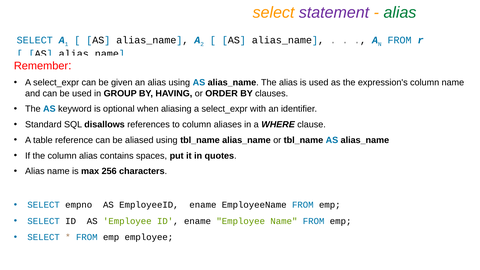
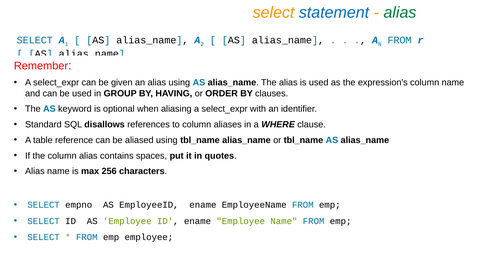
statement colour: purple -> blue (334, 12)
